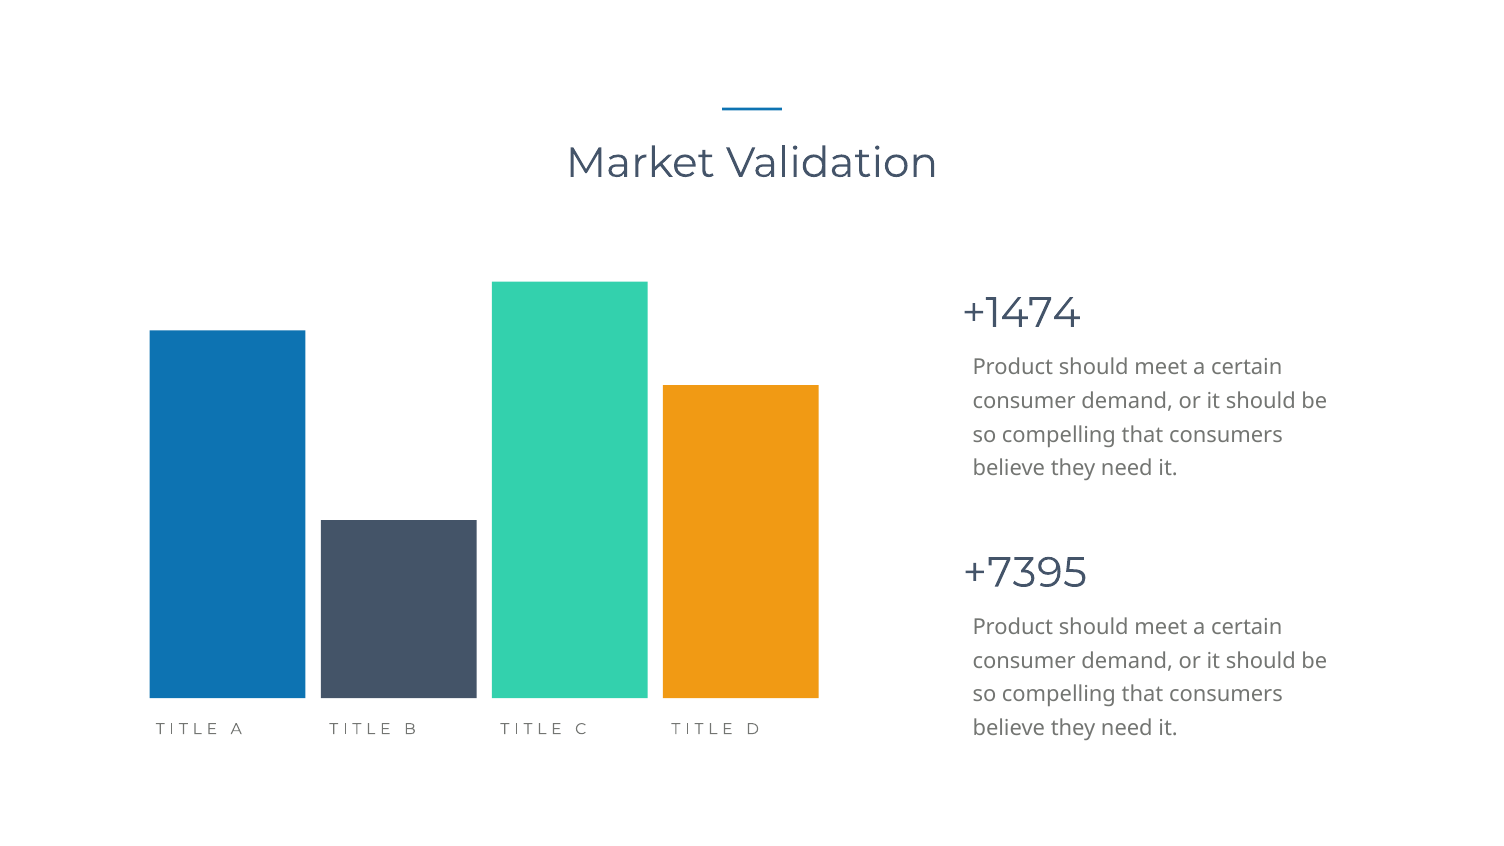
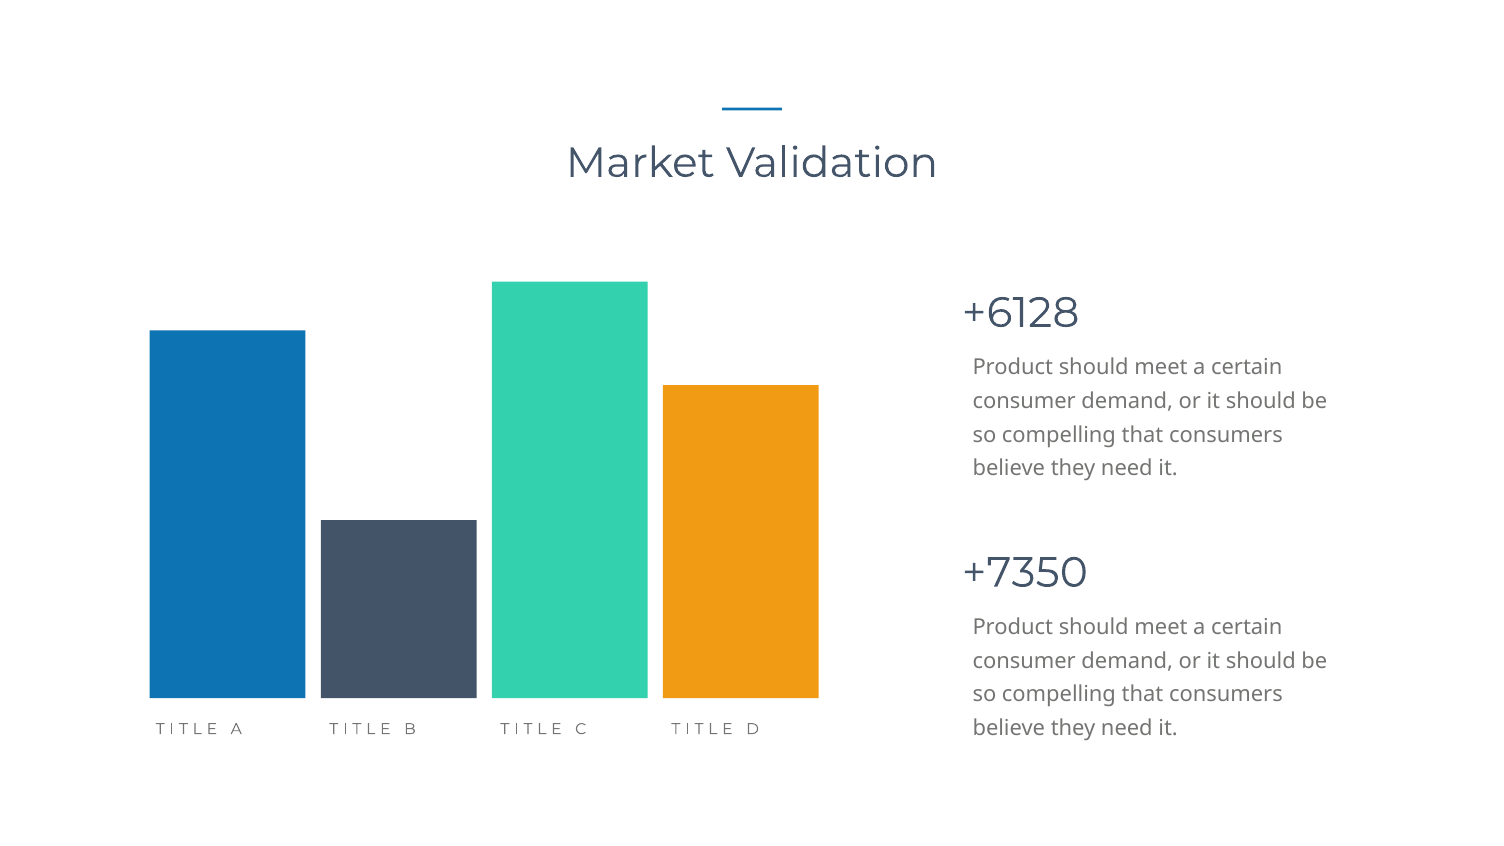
+1474: +1474 -> +6128 (1021, 313)
+7395: +7395 -> +7350 (1025, 573)
